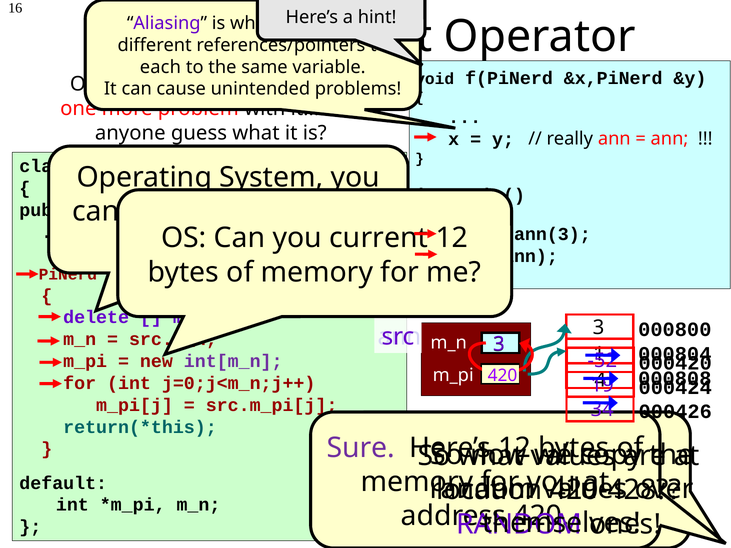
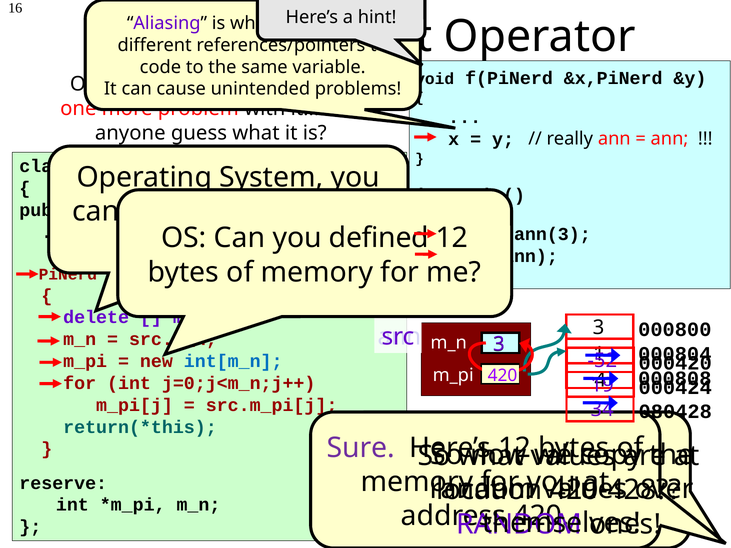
each: each -> code (160, 67)
current: current -> defined (379, 238)
int[m_n colour: purple -> blue (233, 361)
000426: 000426 -> 080428 (675, 412)
default: default -> reserve (63, 483)
